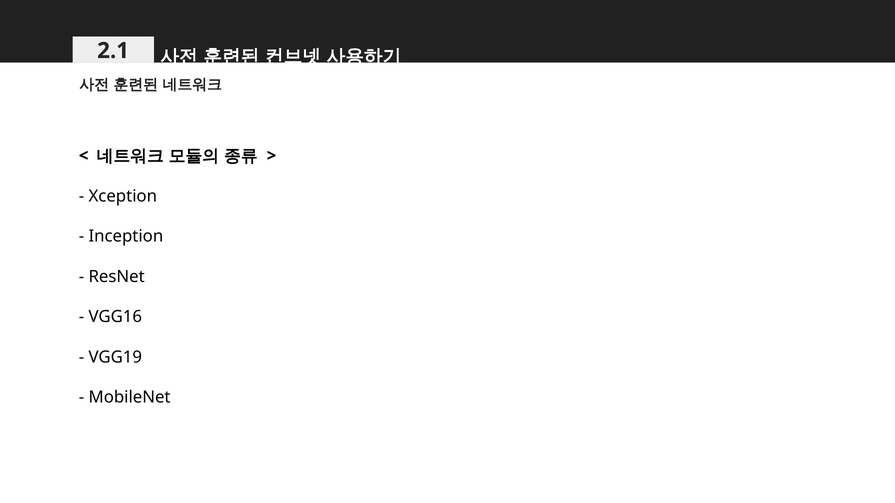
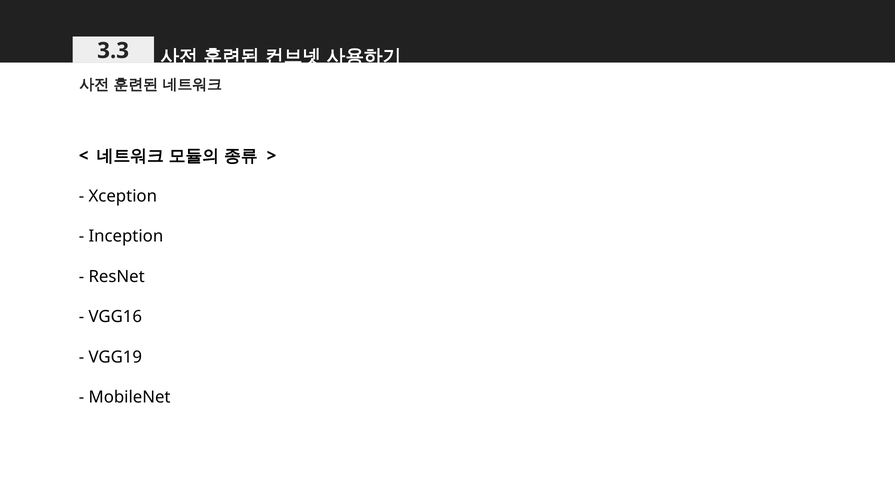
2.1: 2.1 -> 3.3 (113, 51)
